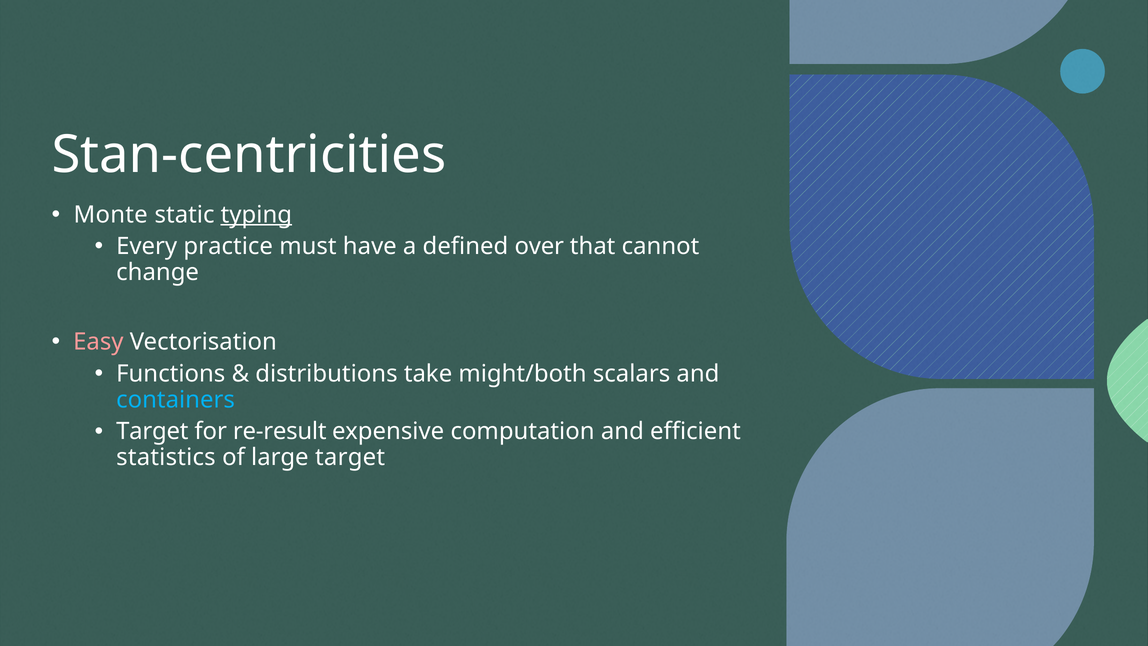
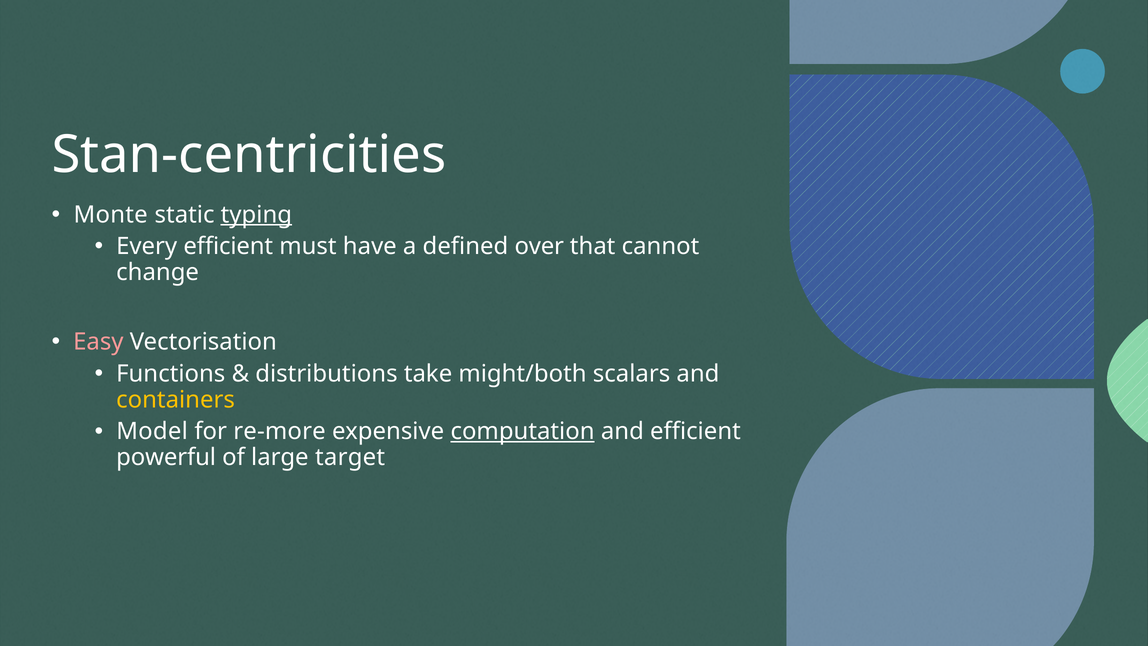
Every practice: practice -> efficient (228, 246)
containers colour: light blue -> yellow (176, 400)
Target: Target -> Model (152, 431)
re-result: re-result -> re-more (280, 431)
computation underline: none -> present (523, 431)
statistics: statistics -> powerful (166, 457)
